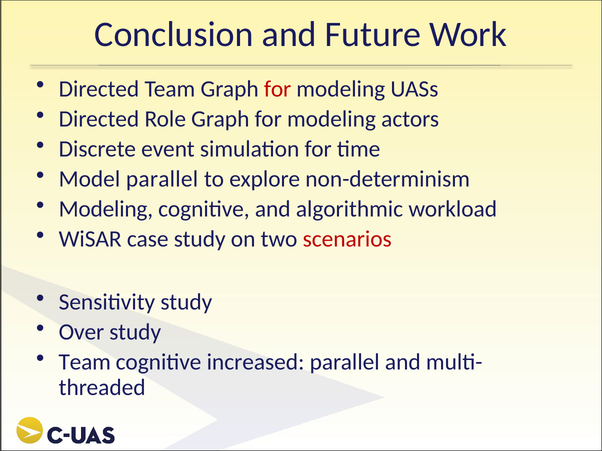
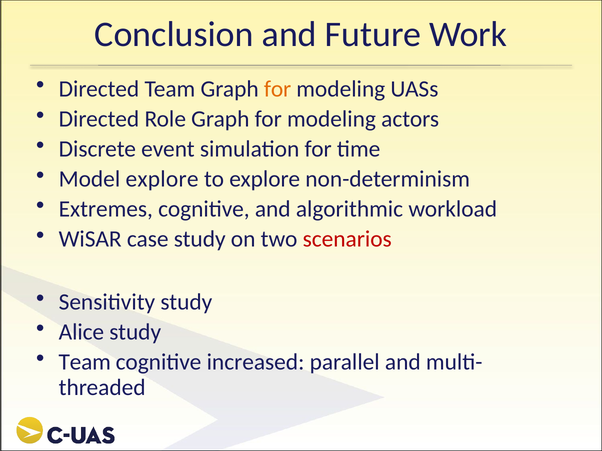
for colour: red -> orange (278, 89)
Model parallel: parallel -> explore (162, 179)
Modeling: Modeling -> Extremes (106, 209)
Over: Over -> Alice (81, 333)
